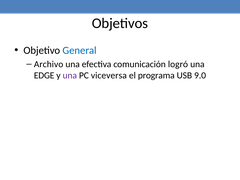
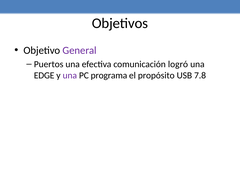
General colour: blue -> purple (80, 50)
Archivo: Archivo -> Puertos (49, 64)
viceversa: viceversa -> programa (109, 75)
programa: programa -> propósito (156, 75)
9.0: 9.0 -> 7.8 (200, 75)
